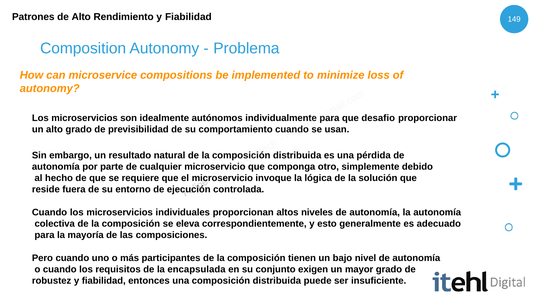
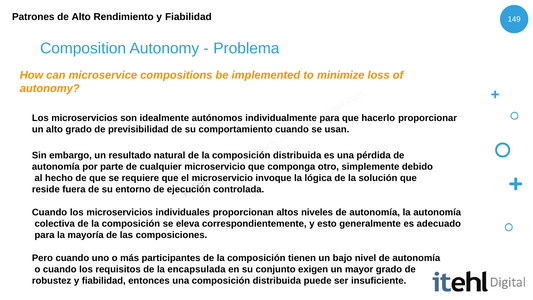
desafio: desafio -> hacerlo (378, 118)
